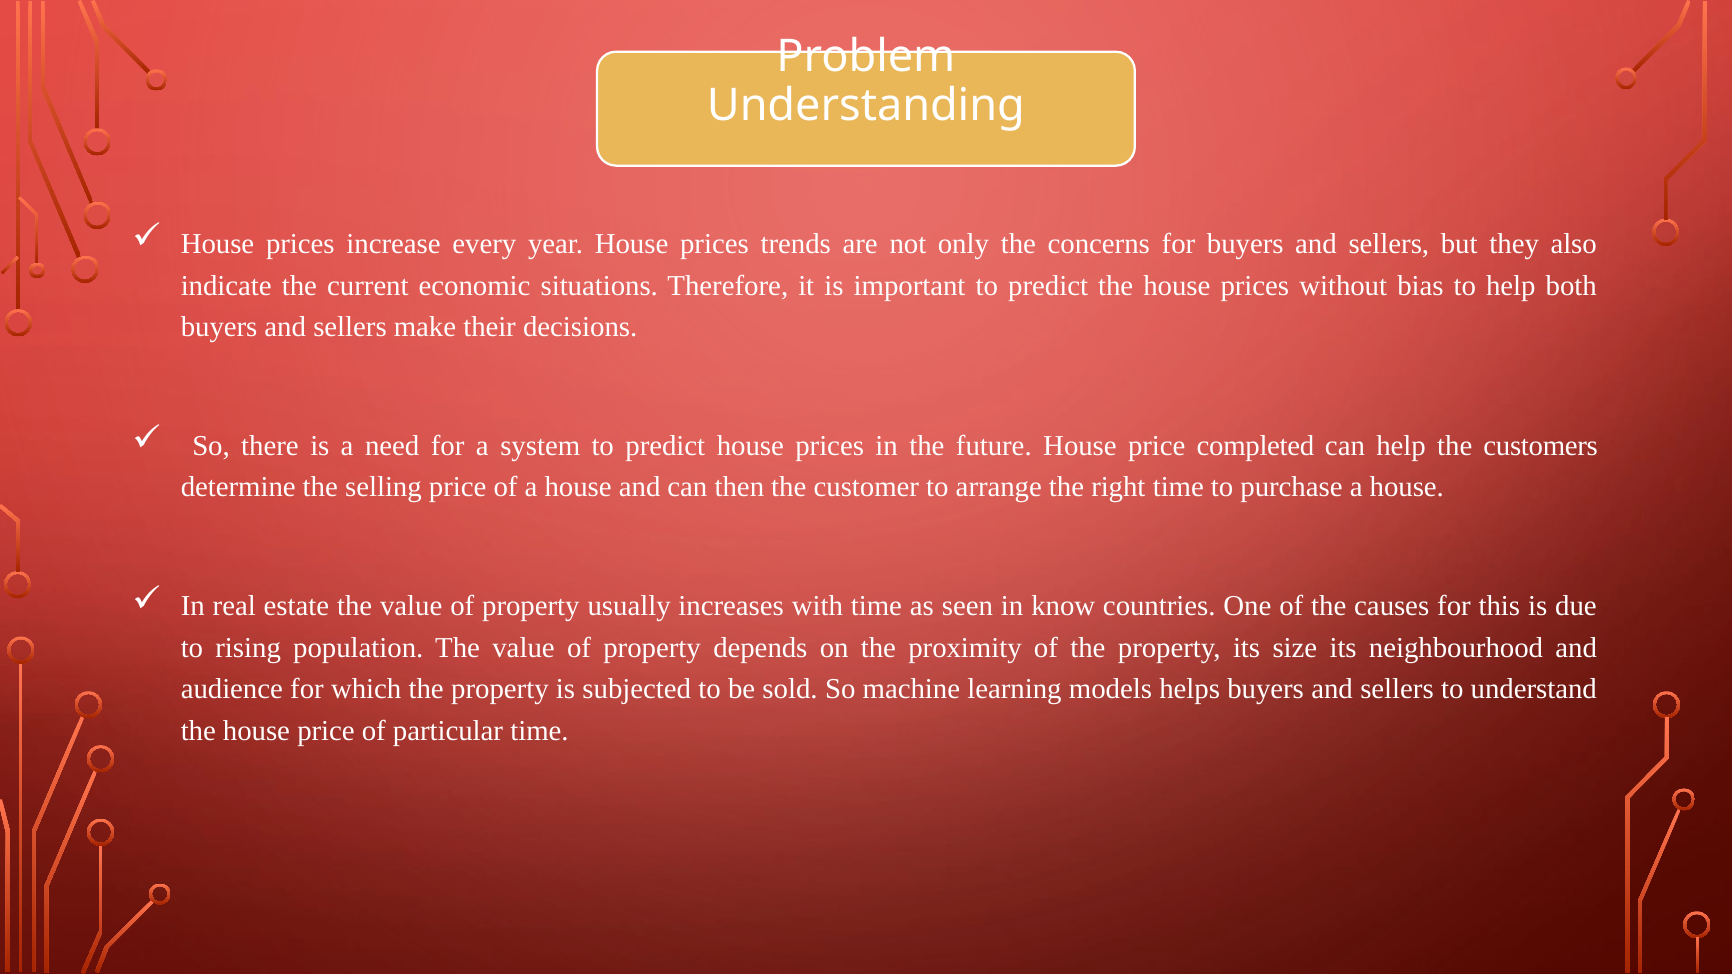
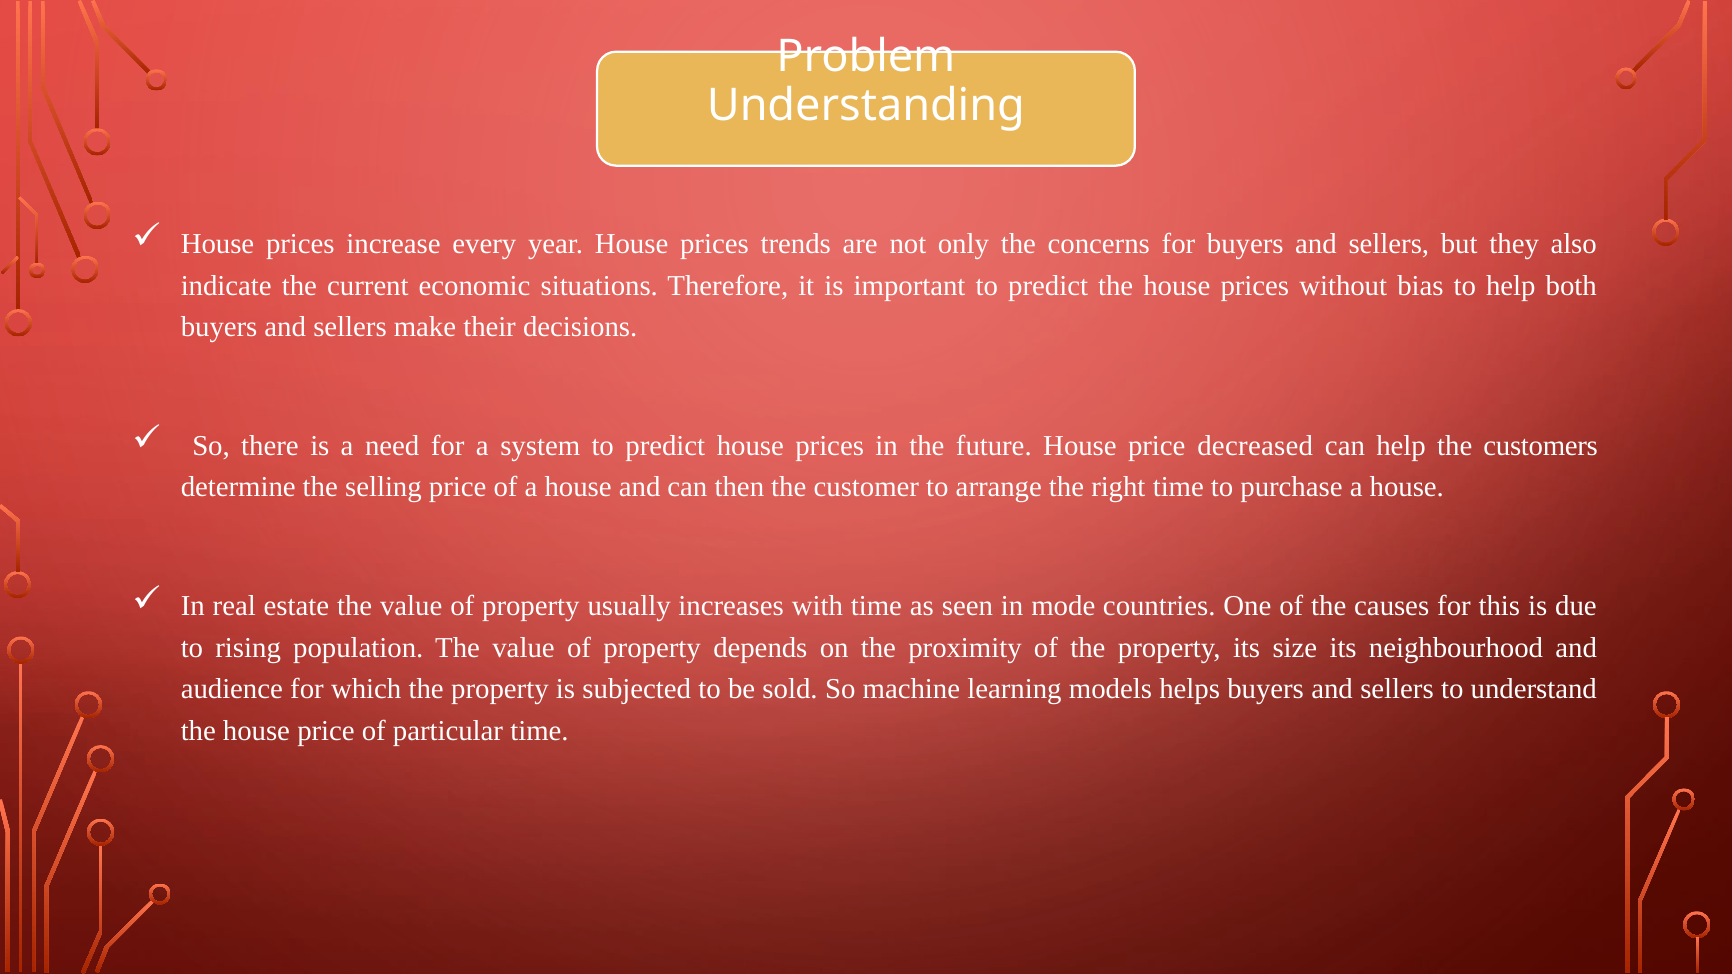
completed: completed -> decreased (1255, 446)
know: know -> mode (1063, 607)
